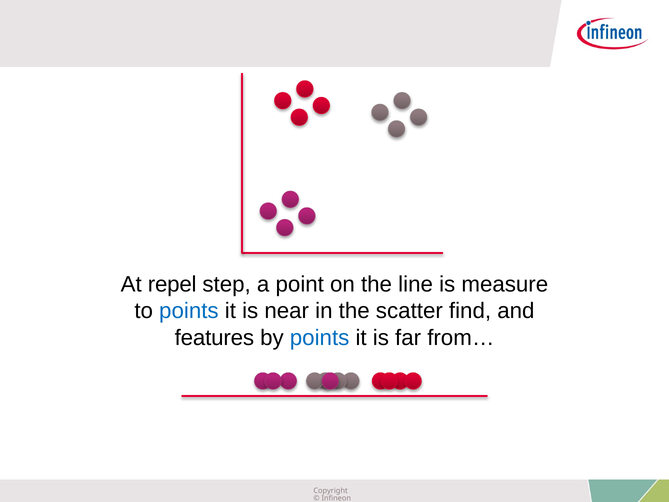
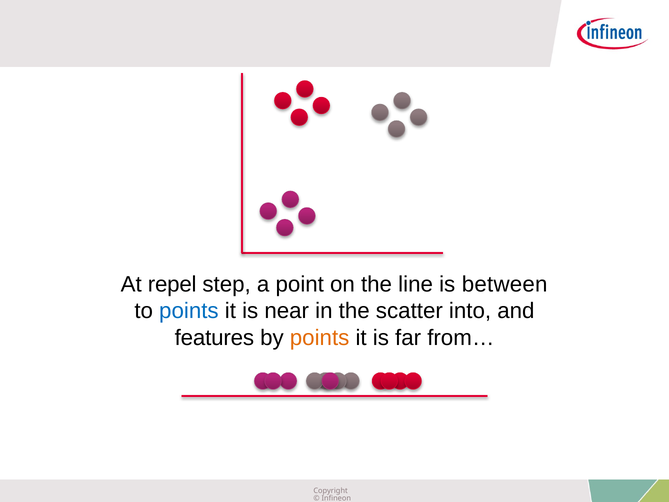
measure: measure -> between (505, 284)
find: find -> into (470, 311)
points colour: blue -> orange (320, 338)
